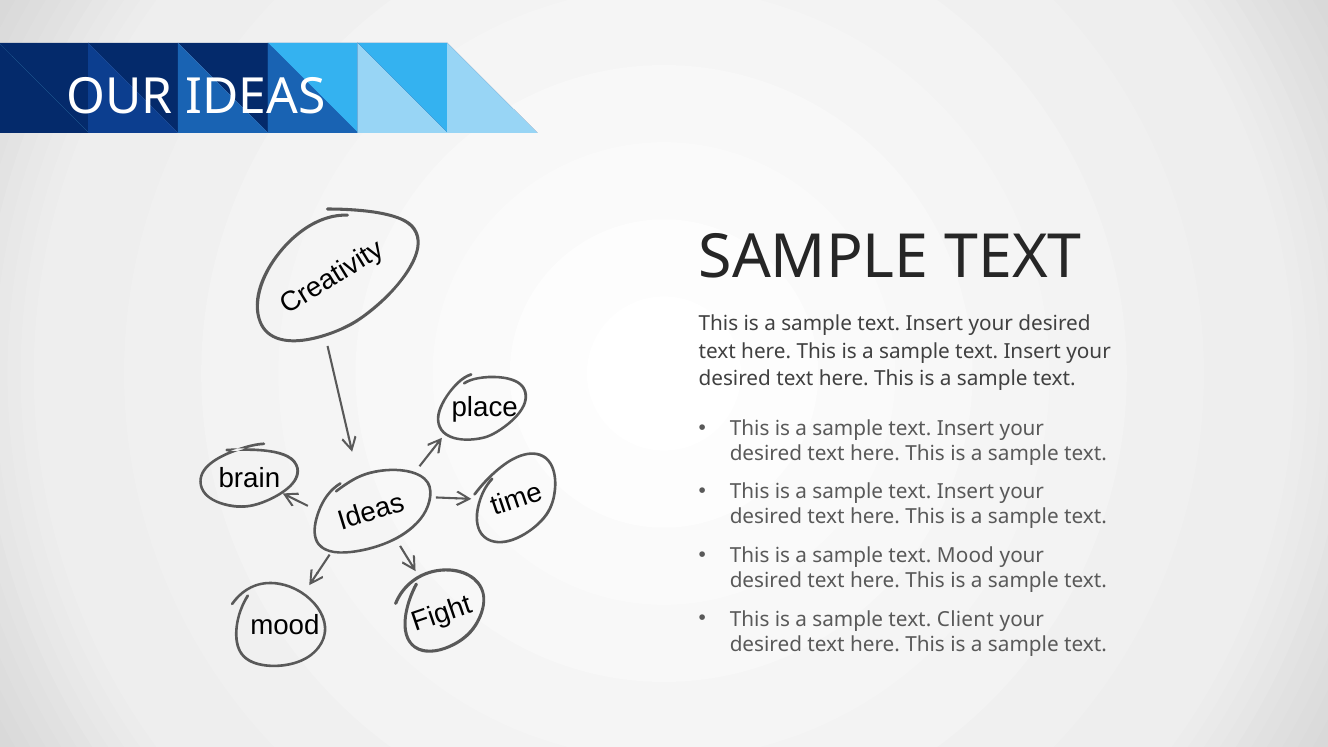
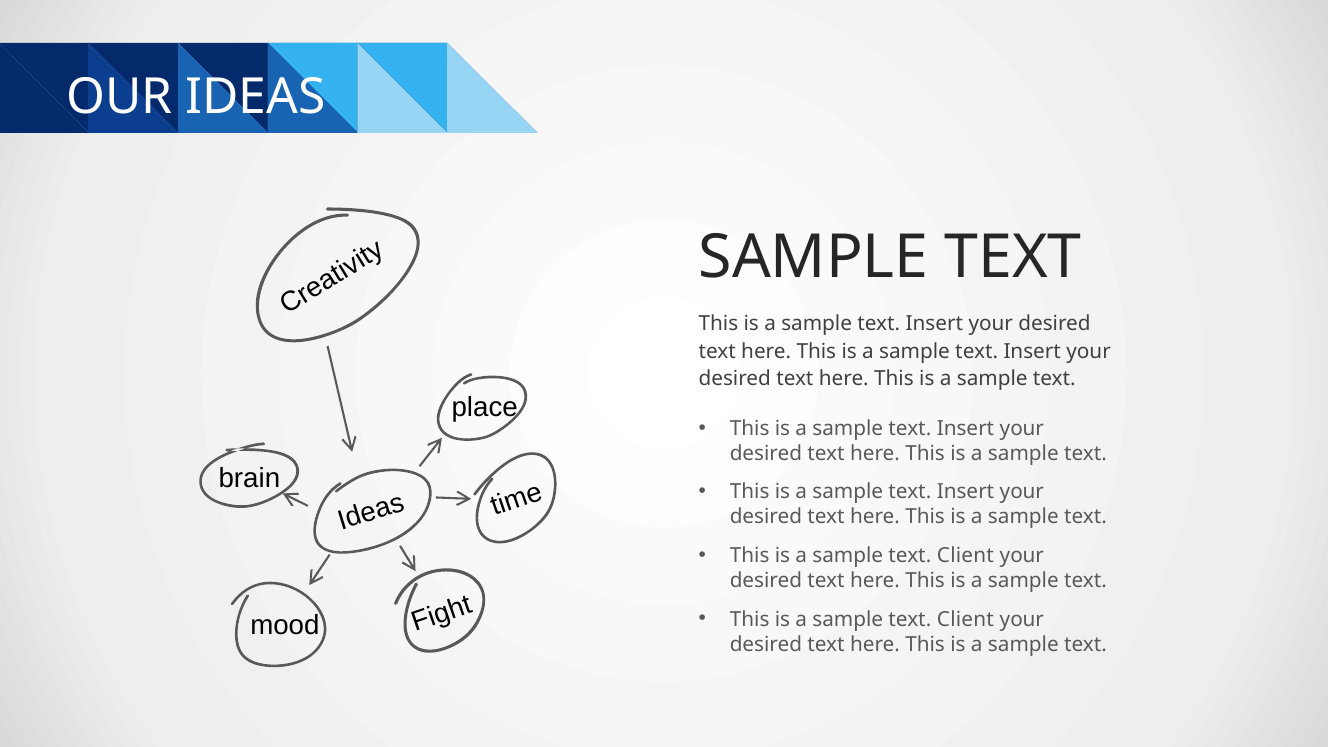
Mood: Mood -> Client (965, 556)
